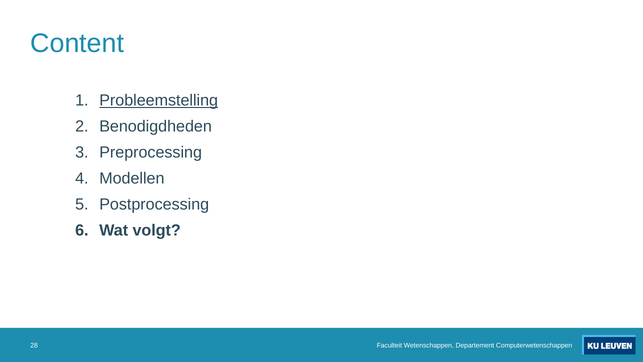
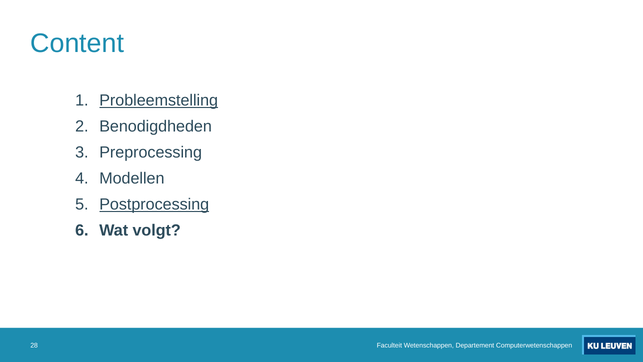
Postprocessing underline: none -> present (154, 204)
